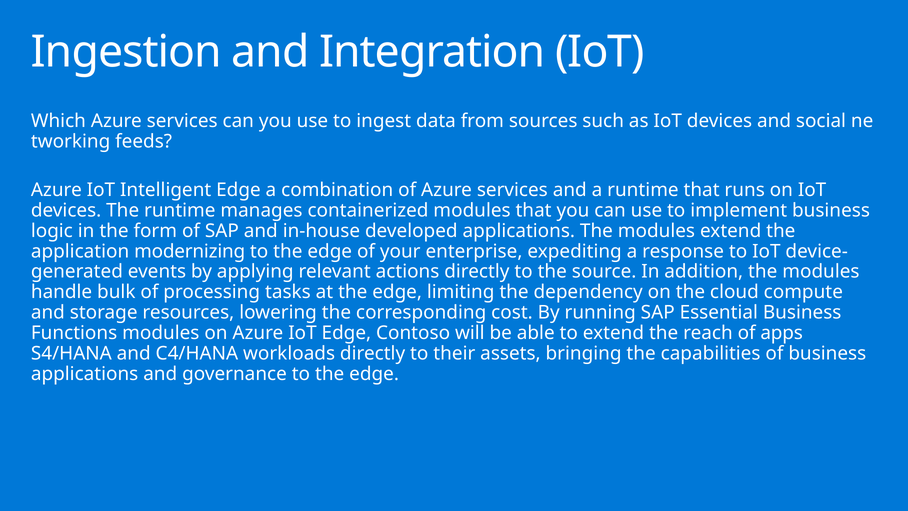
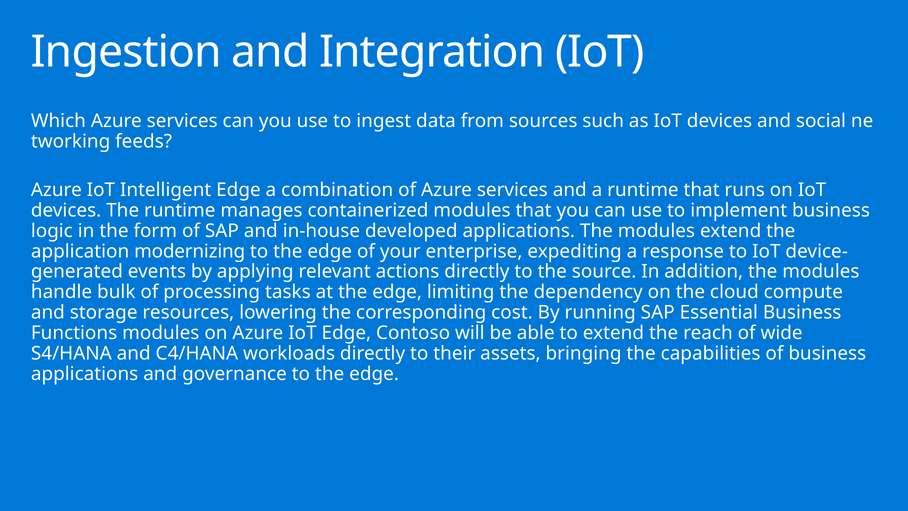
apps: apps -> wide (782, 333)
